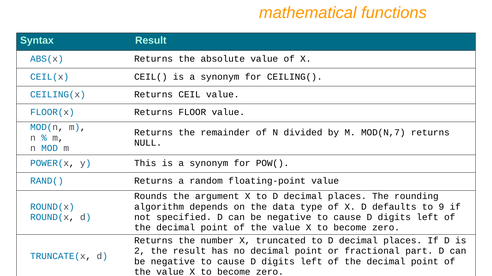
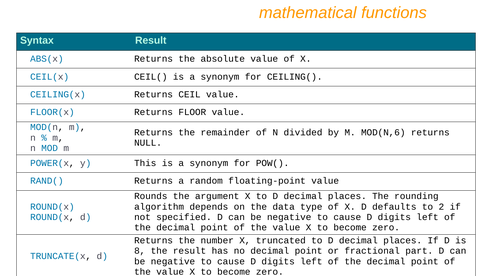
MOD(N,7: MOD(N,7 -> MOD(N,6 (383, 133)
9: 9 -> 2 (441, 207)
2: 2 -> 8 (140, 252)
